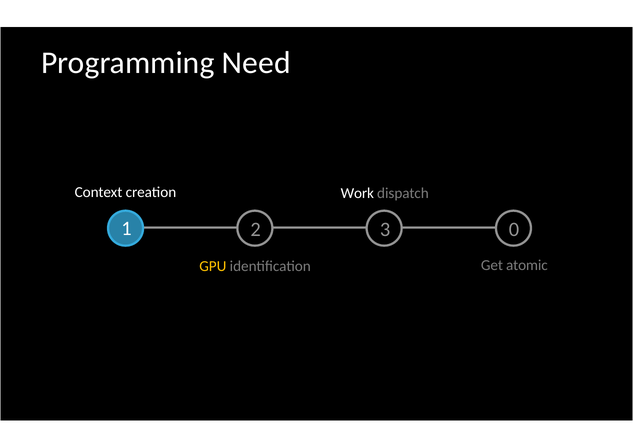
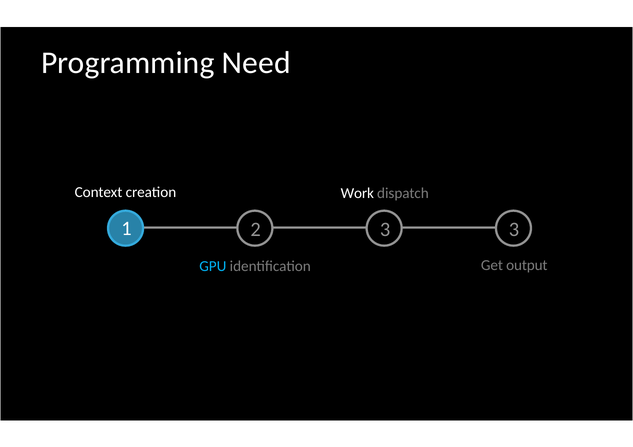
3 0: 0 -> 3 (514, 230)
atomic: atomic -> output (527, 266)
GPU colour: yellow -> light blue (213, 266)
